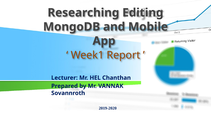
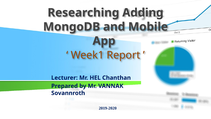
Editing: Editing -> Adding (143, 13)
